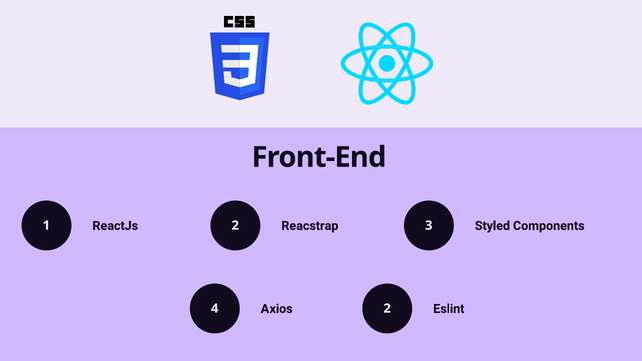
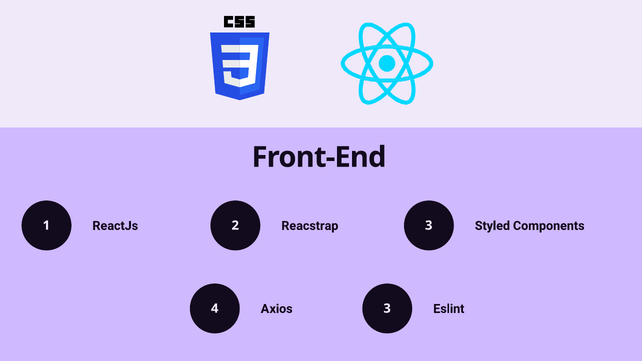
4 2: 2 -> 3 (387, 309)
